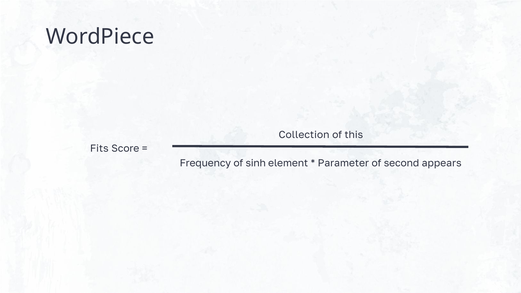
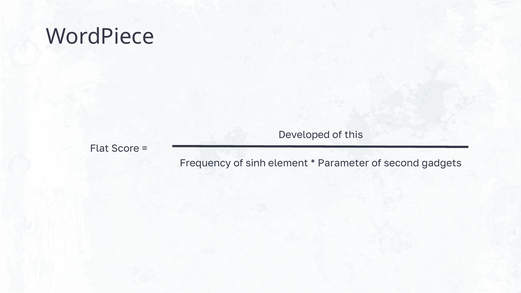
Collection: Collection -> Developed (304, 135)
Fits: Fits -> Flat (99, 149)
appears: appears -> gadgets (442, 163)
